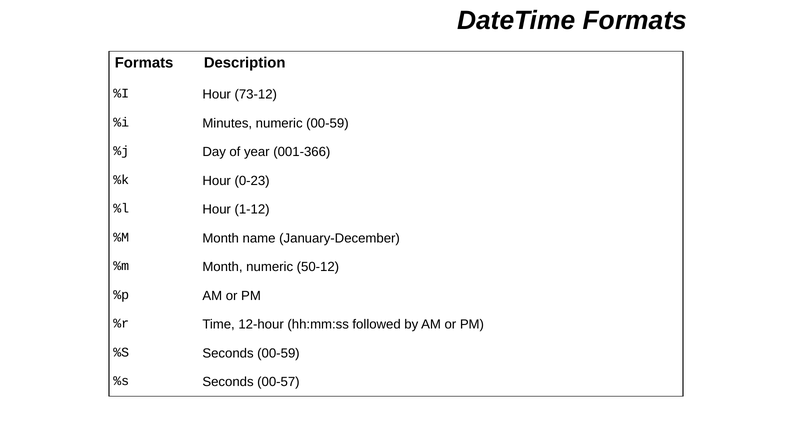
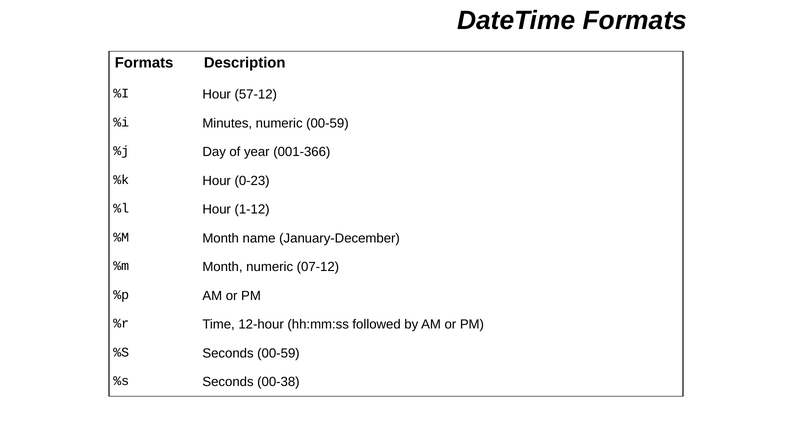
73-12: 73-12 -> 57-12 (256, 94)
50-12: 50-12 -> 07-12 (318, 267)
00-57: 00-57 -> 00-38 (278, 382)
